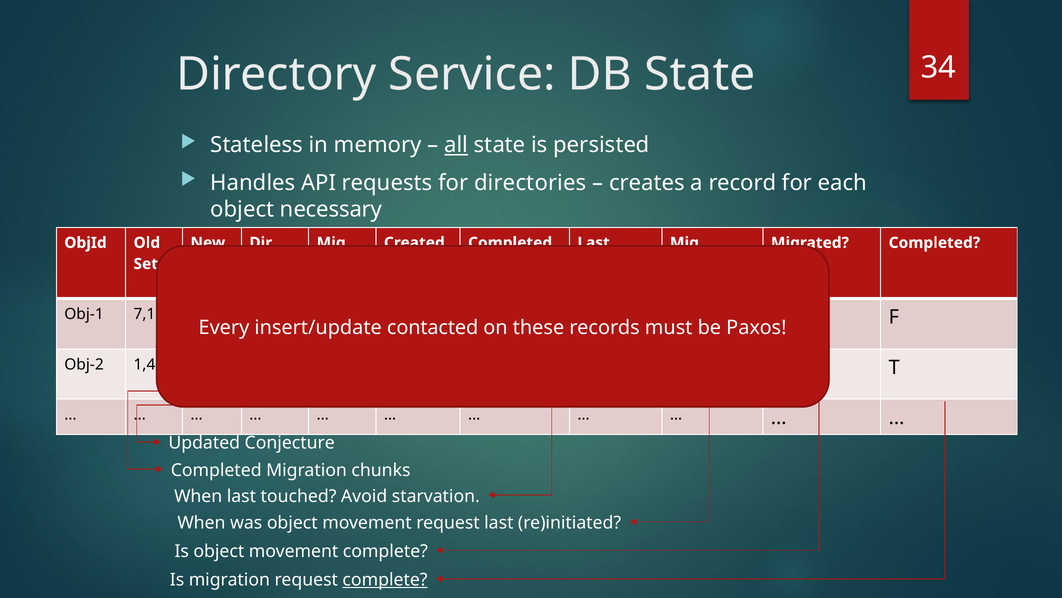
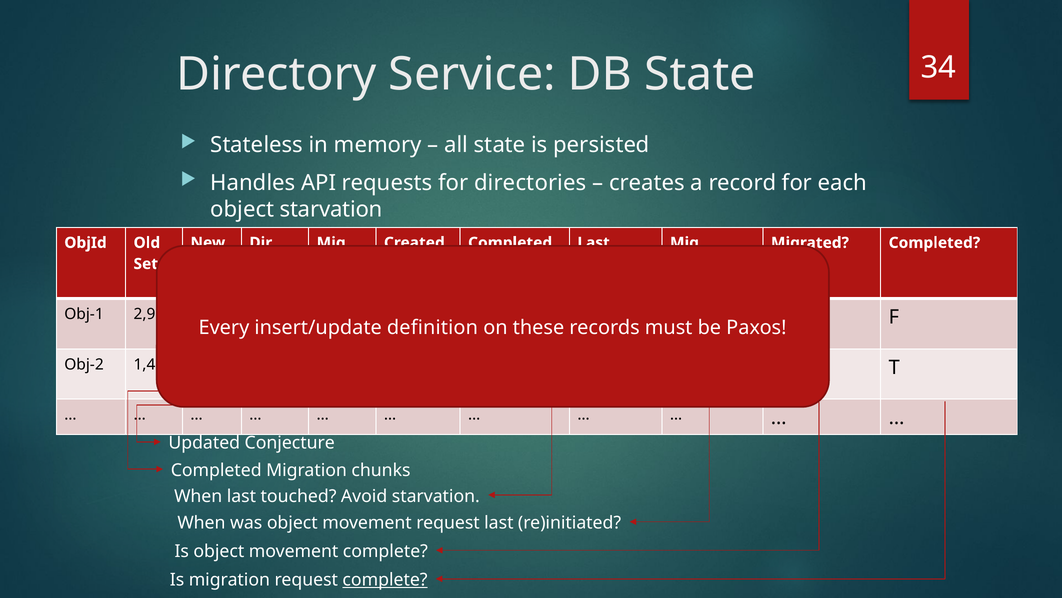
all underline: present -> none (456, 145)
object necessary: necessary -> starvation (331, 209)
7,1: 7,1 -> 2,9 (144, 314)
contacted: contacted -> definition (432, 327)
